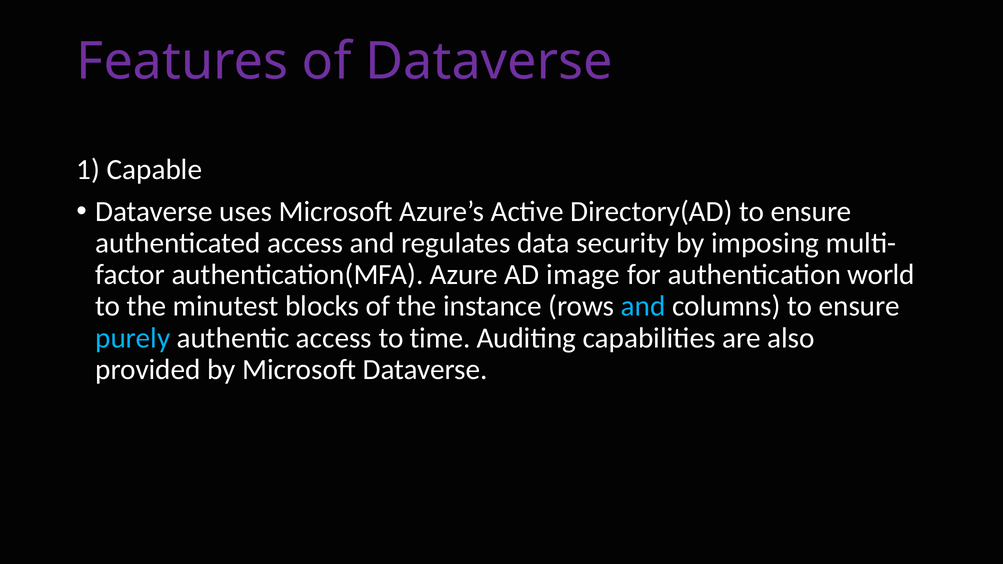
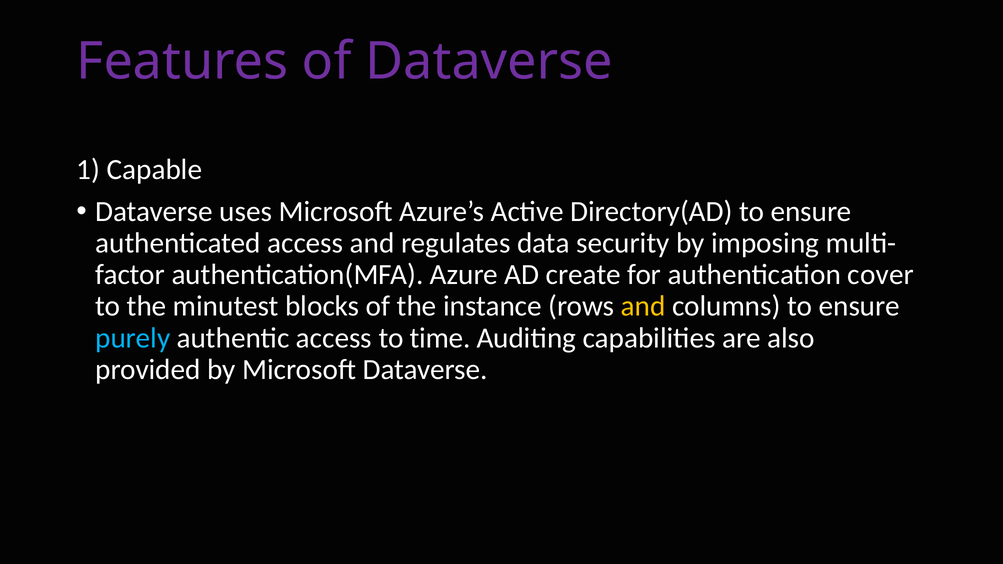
image: image -> create (583, 275)
world: world -> cover (881, 275)
and colour: light blue -> yellow (643, 306)
